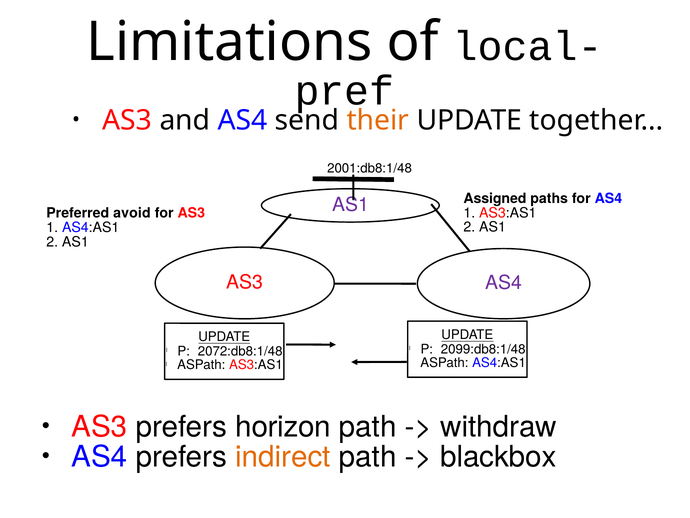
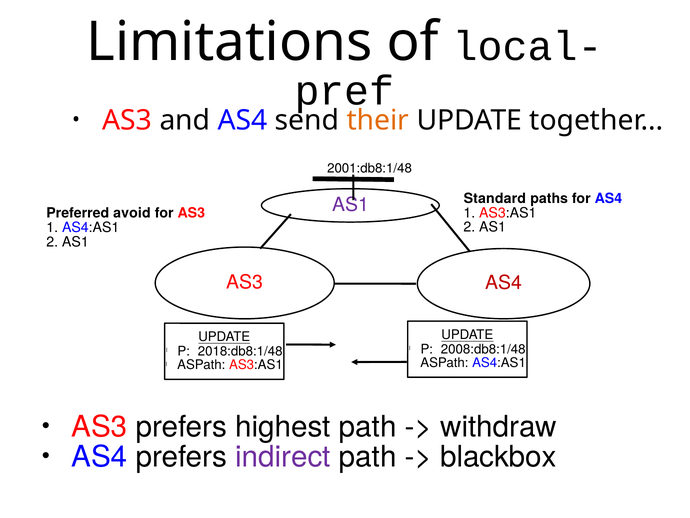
Assigned: Assigned -> Standard (495, 199)
AS4 colour: purple -> red (504, 283)
2099:db8:1/48: 2099:db8:1/48 -> 2008:db8:1/48 (483, 349)
2072:db8:1/48: 2072:db8:1/48 -> 2018:db8:1/48 (240, 351)
horizon: horizon -> highest (283, 427)
indirect colour: orange -> purple (283, 457)
